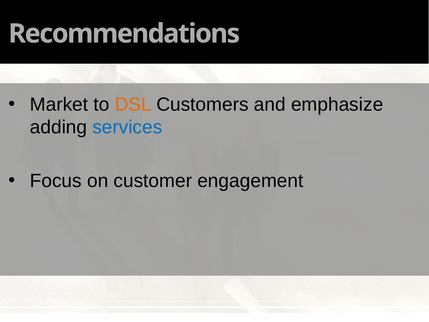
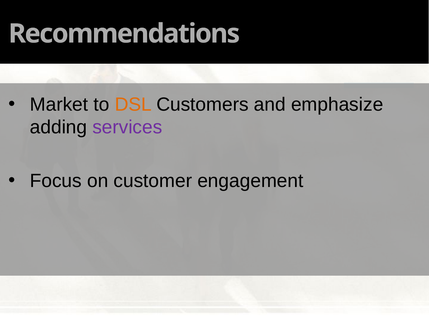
services colour: blue -> purple (127, 127)
